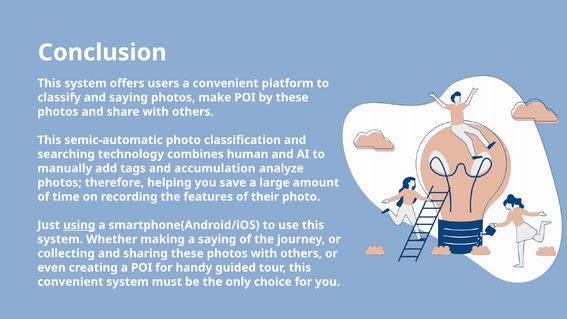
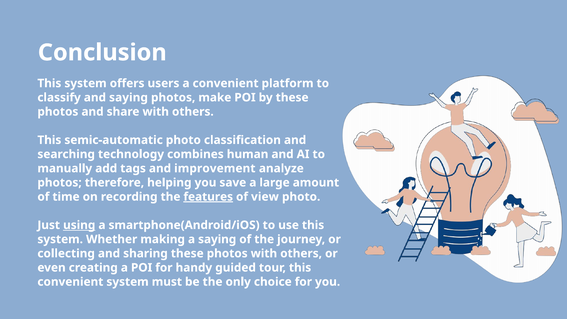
accumulation: accumulation -> improvement (215, 168)
features underline: none -> present (208, 197)
their: their -> view (265, 197)
